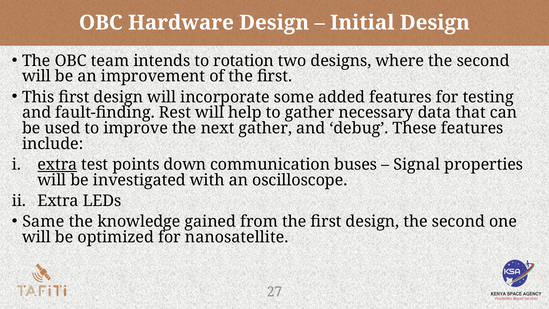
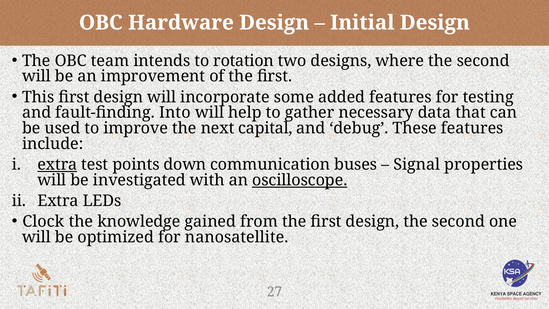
Rest: Rest -> Into (175, 113)
next gather: gather -> capital (265, 128)
oscilloscope underline: none -> present (300, 180)
Same: Same -> Clock (43, 221)
